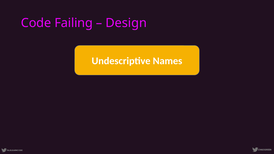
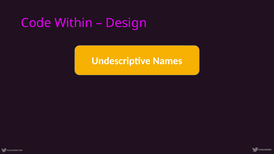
Failing: Failing -> Within (74, 23)
